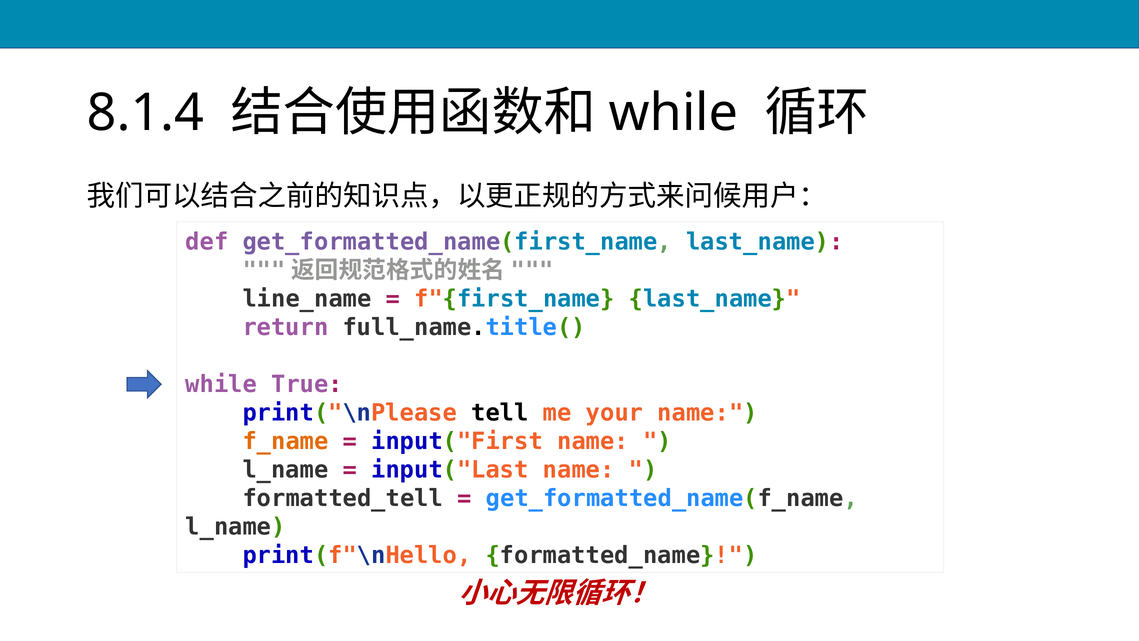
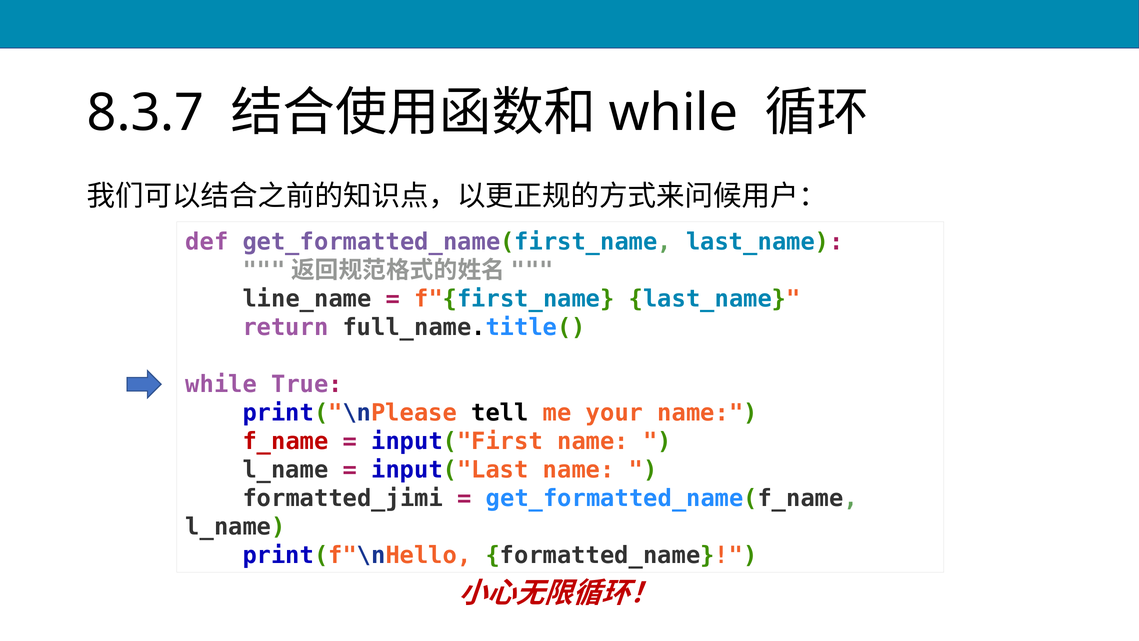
8.1.4: 8.1.4 -> 8.3.7 (146, 113)
f_name colour: orange -> red (286, 441)
formatted_tell: formatted_tell -> formatted_jimi (343, 498)
